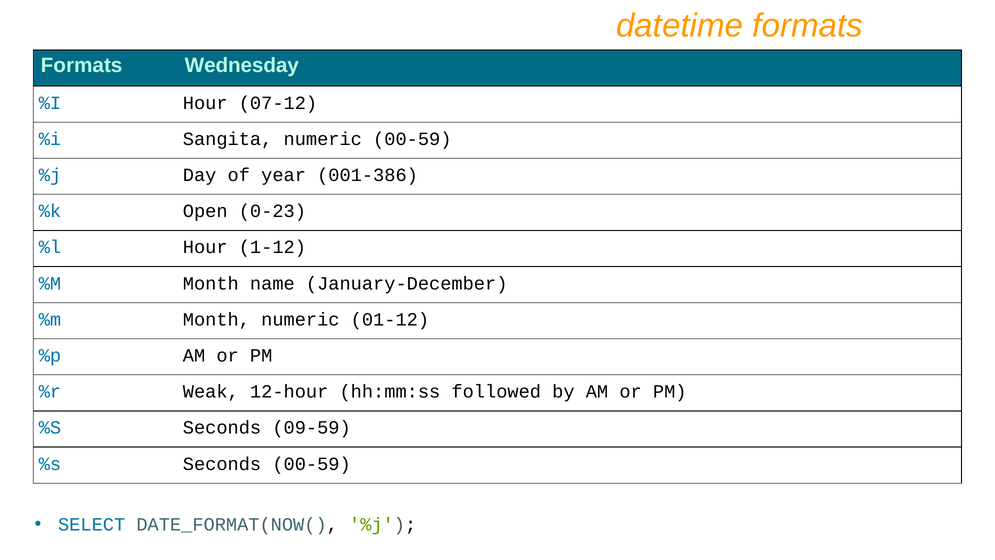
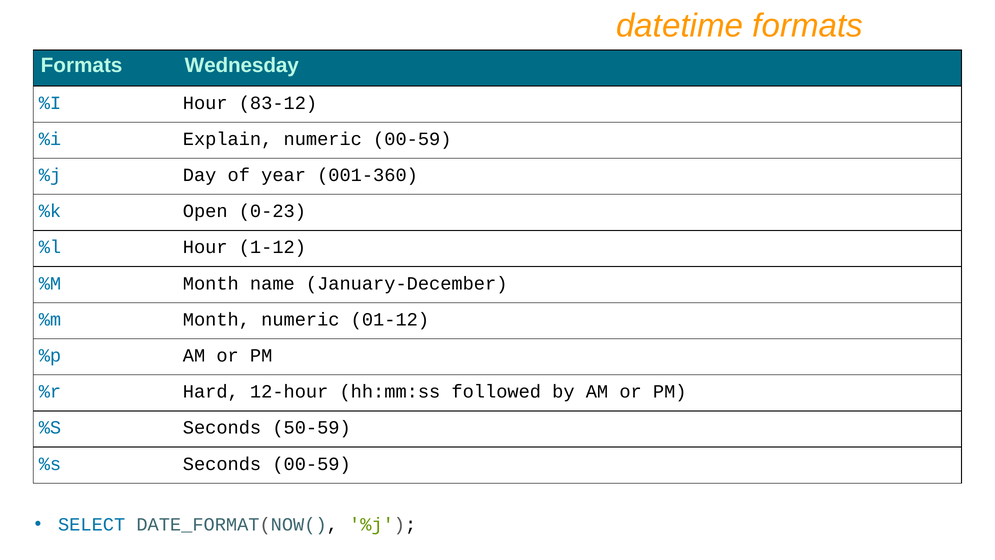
07-12: 07-12 -> 83-12 (278, 103)
Sangita: Sangita -> Explain (228, 139)
001-386: 001-386 -> 001-360 (368, 175)
Weak: Weak -> Hard (211, 391)
09-59: 09-59 -> 50-59 (312, 428)
